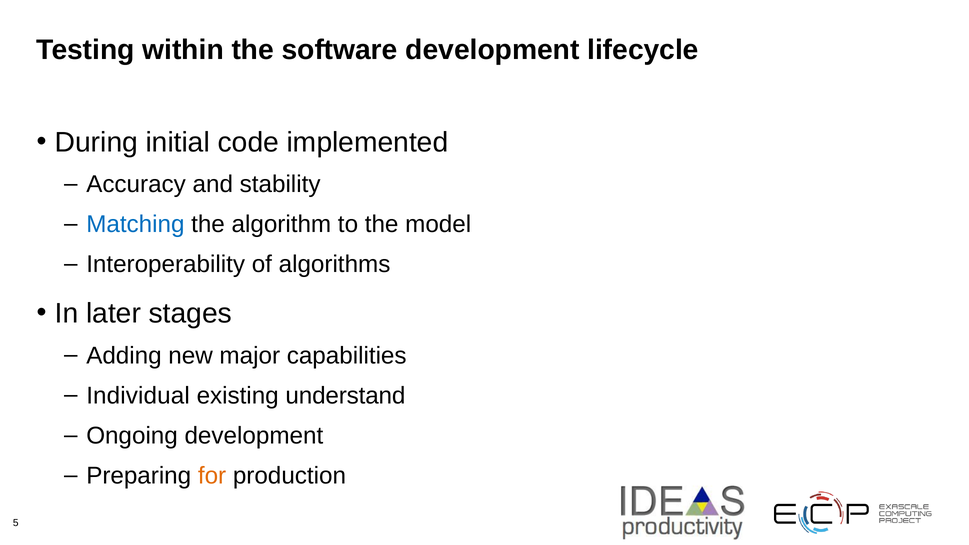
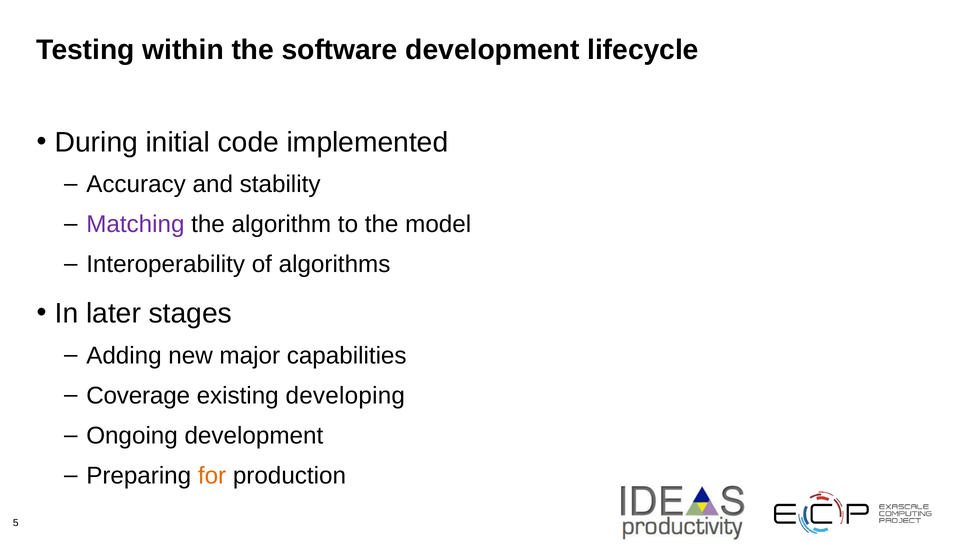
Matching colour: blue -> purple (135, 225)
Individual: Individual -> Coverage (138, 396)
understand: understand -> developing (345, 396)
